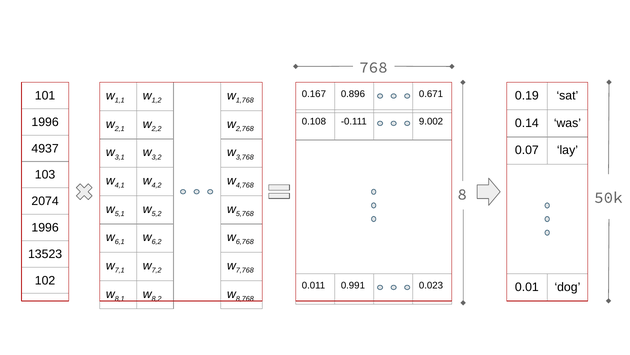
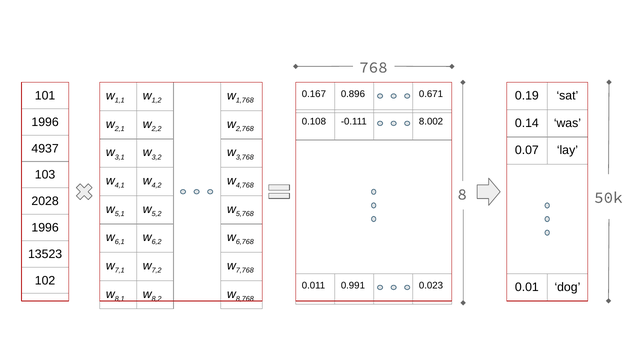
9.002: 9.002 -> 8.002 (431, 121)
2074: 2074 -> 2028 (45, 201)
